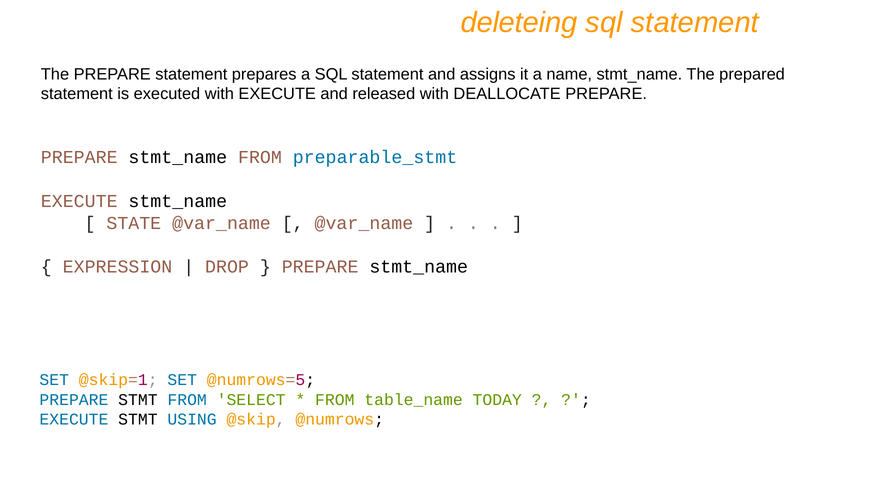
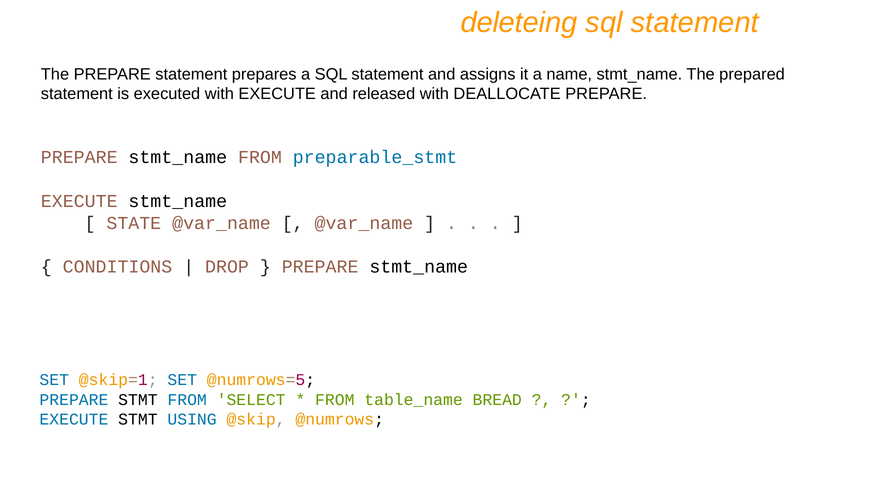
EXPRESSION: EXPRESSION -> CONDITIONS (118, 267)
TODAY: TODAY -> BREAD (497, 400)
